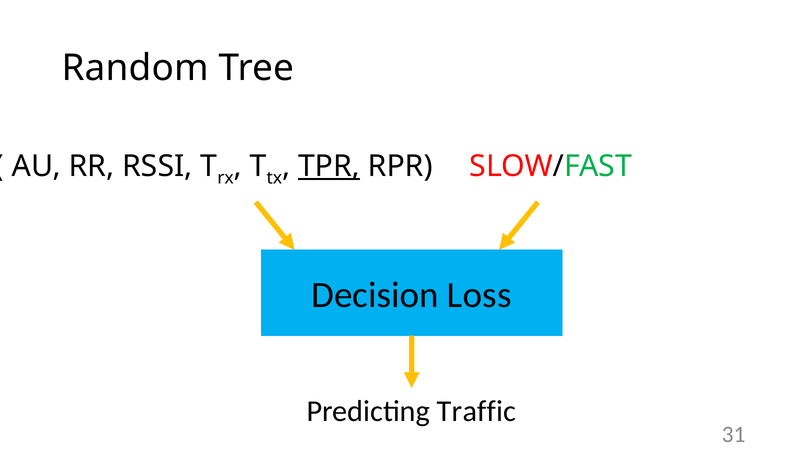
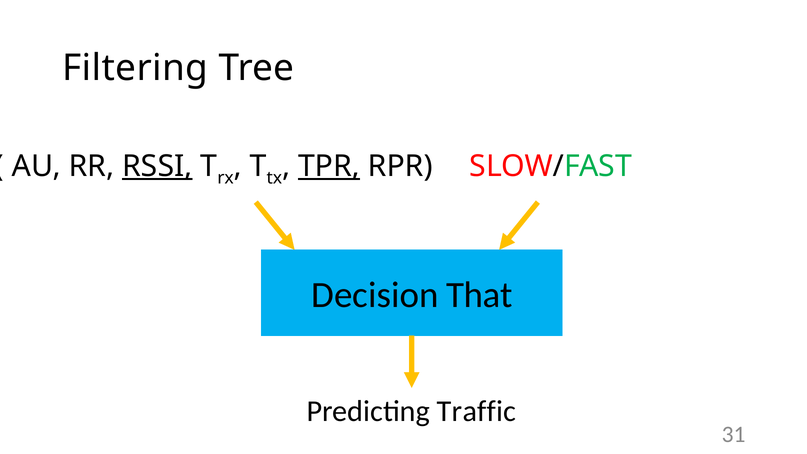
Random: Random -> Filtering (135, 68)
RSSI underline: none -> present (157, 166)
Loss: Loss -> That (479, 295)
